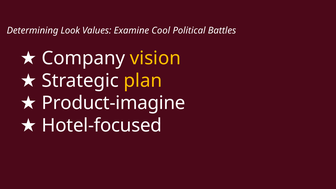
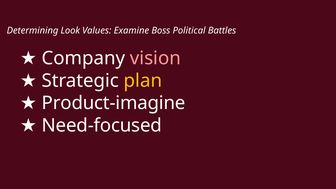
Cool: Cool -> Boss (161, 30)
vision colour: yellow -> pink (155, 58)
Hotel-focused: Hotel-focused -> Need-focused (102, 125)
